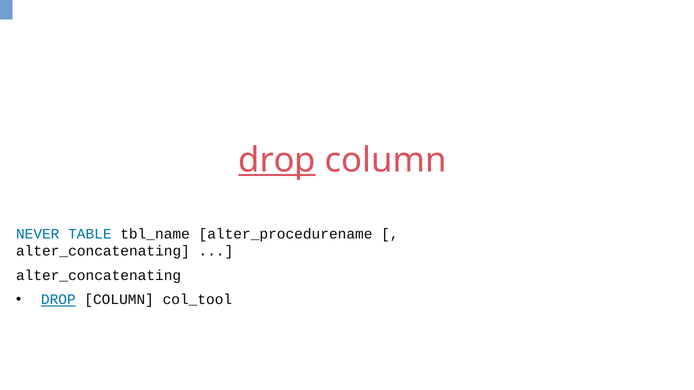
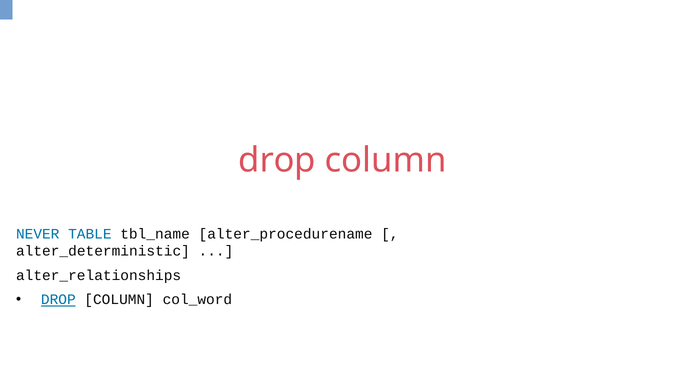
drop underline: present -> none (277, 160)
alter_concatenating: alter_concatenating -> alter_deterministic (103, 251)
alter_concatenating: alter_concatenating -> alter_relationships (99, 276)
col_tool: col_tool -> col_word (197, 300)
